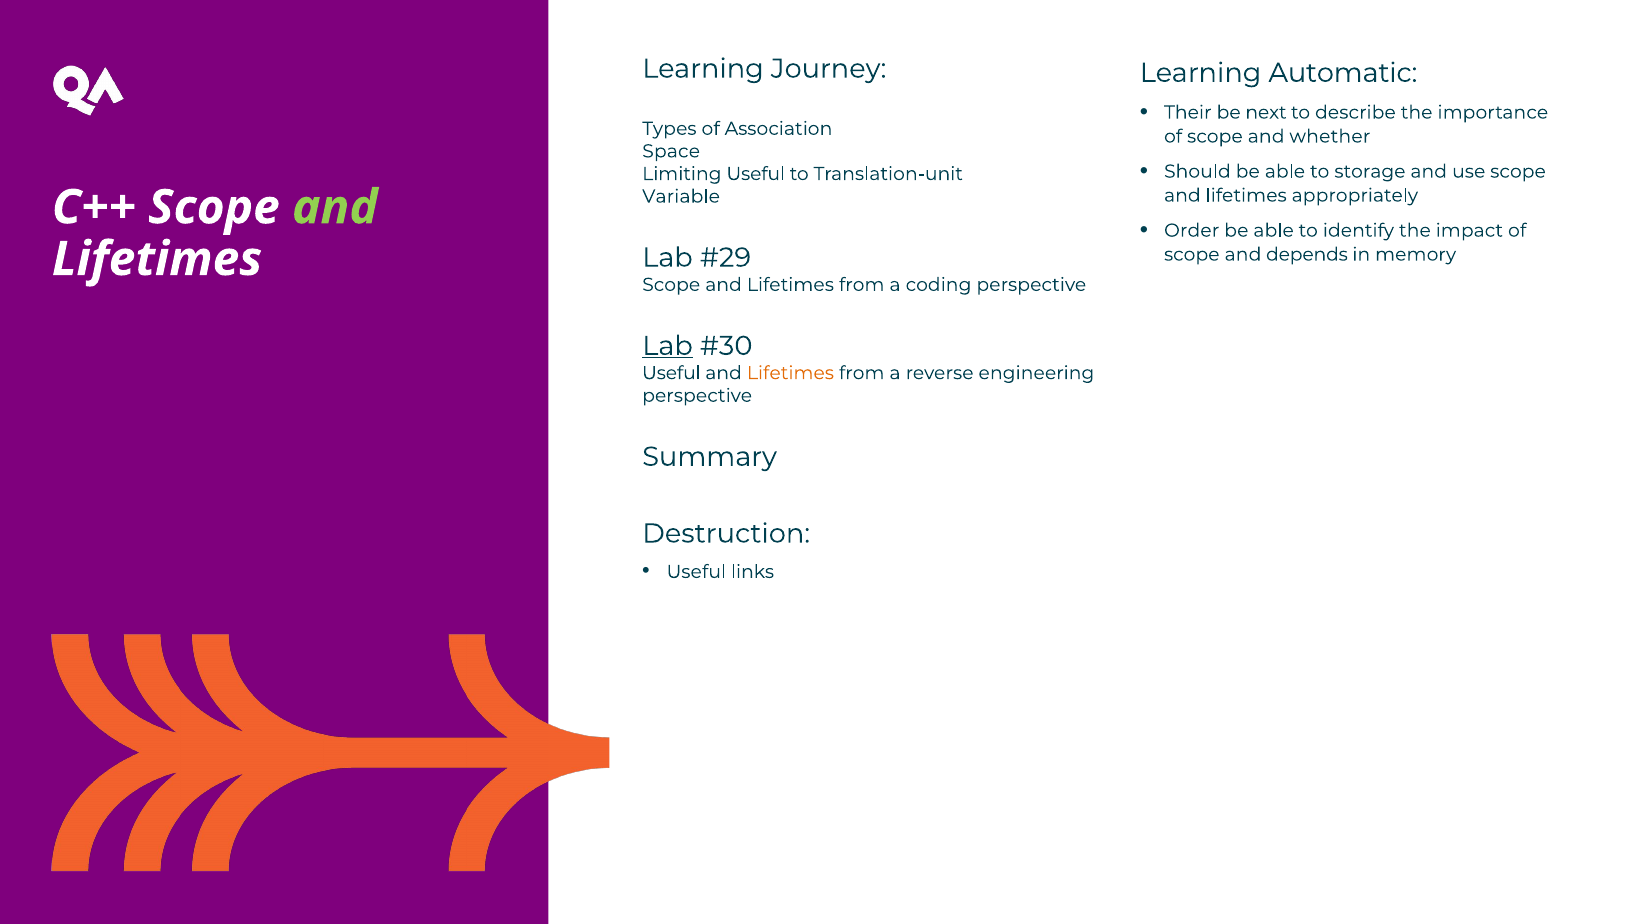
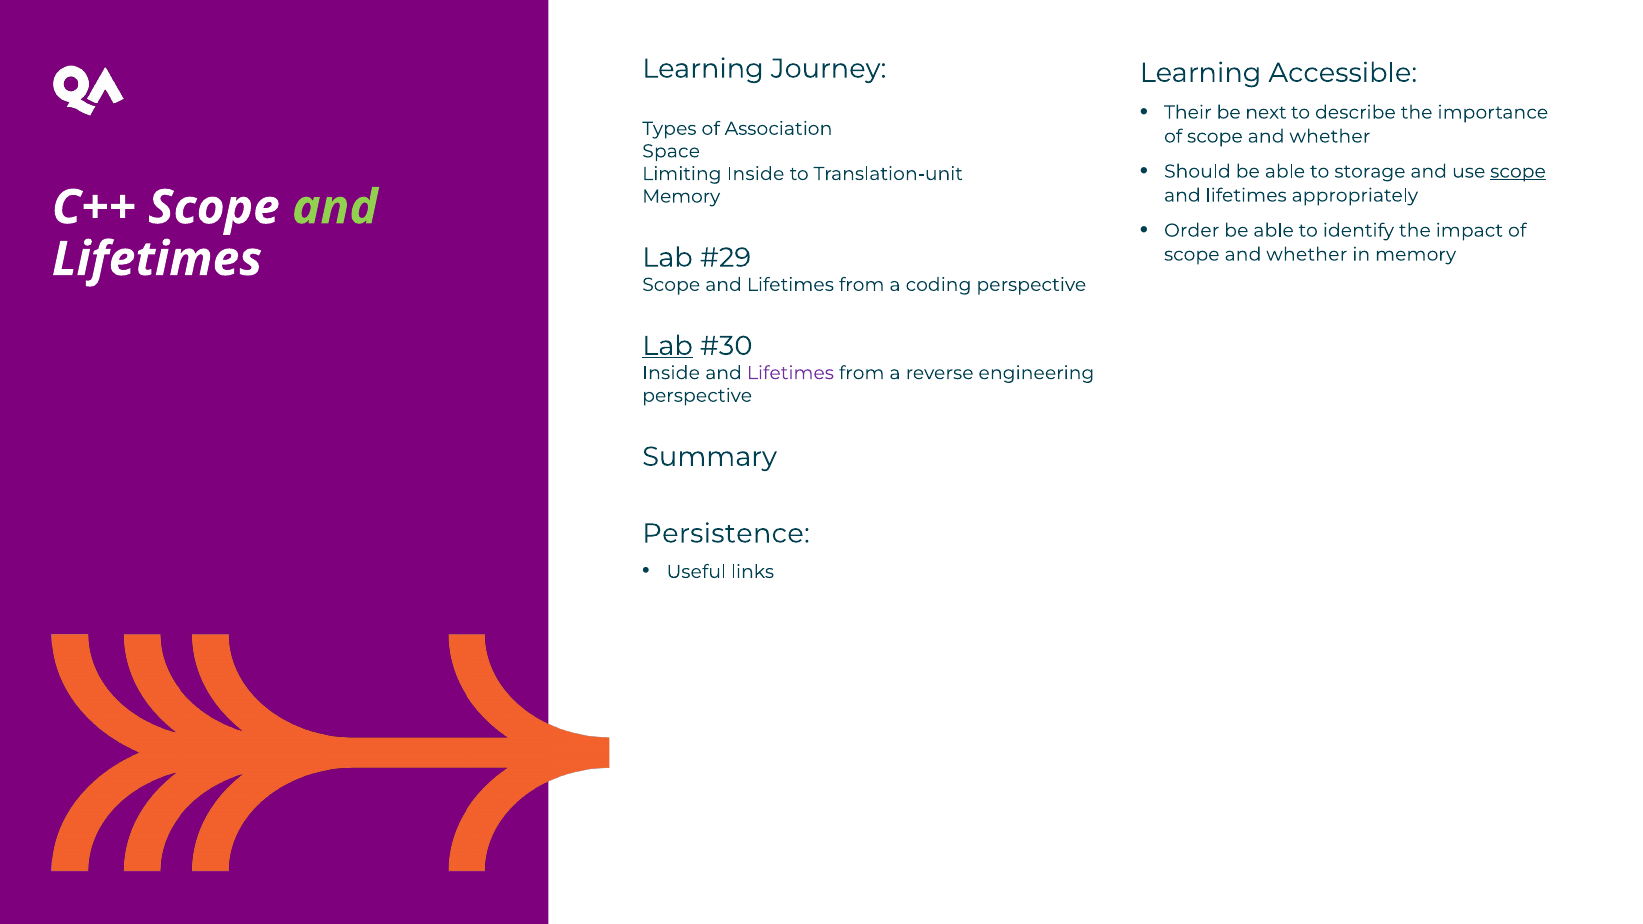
Automatic: Automatic -> Accessible (1343, 73)
scope underline: none -> present (1518, 171)
Limiting Useful: Useful -> Inside (755, 174)
Variable: Variable -> Memory (681, 196)
depends: depends -> whether (1307, 254)
Useful: Useful -> Inside (671, 373)
Lifetimes colour: orange -> purple (790, 373)
Destruction: Destruction -> Persistence (726, 534)
